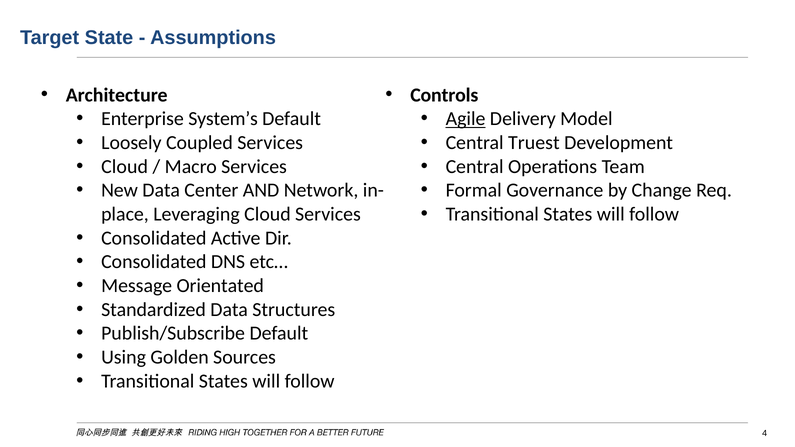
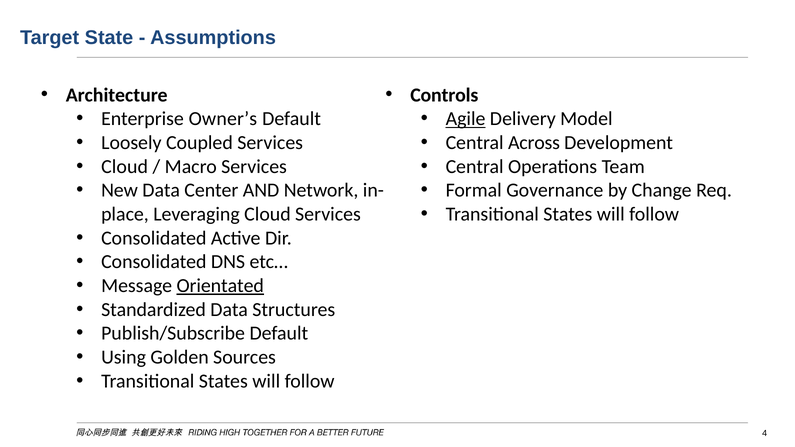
System’s: System’s -> Owner’s (223, 119)
Truest: Truest -> Across (534, 143)
Orientated underline: none -> present (220, 286)
